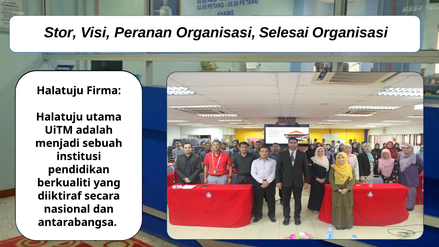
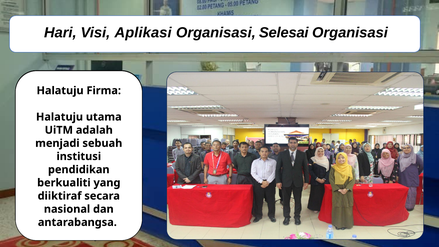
Stor: Stor -> Hari (60, 33)
Visi Peranan: Peranan -> Aplikasi (143, 33)
